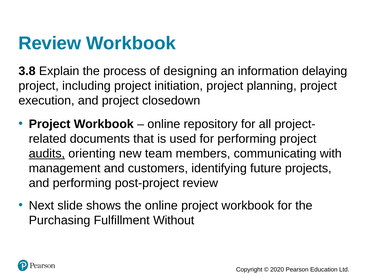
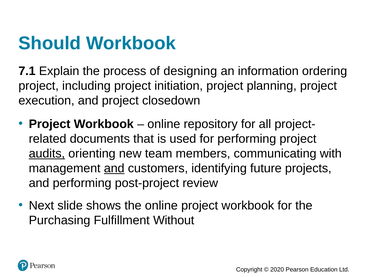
Review: Review -> Should (50, 43)
3.8: 3.8 -> 7.1 (27, 71)
delaying: delaying -> ordering (325, 71)
and underline: none -> present (114, 168)
